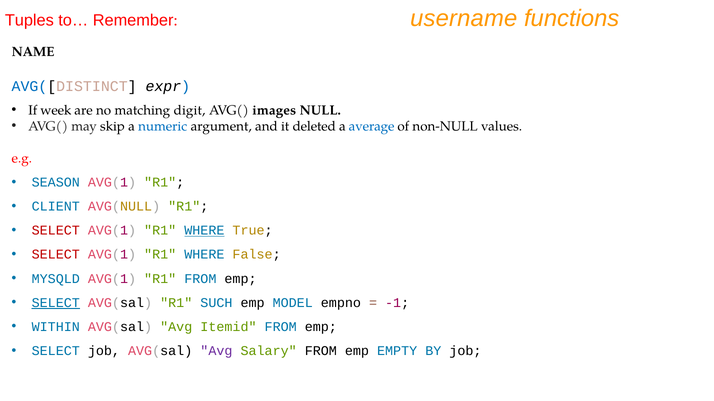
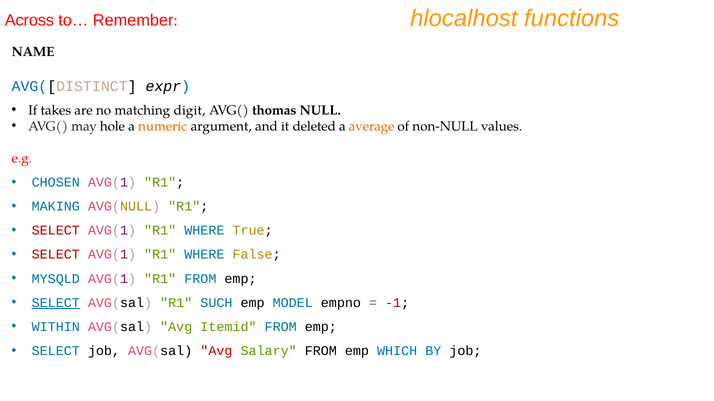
Tuples: Tuples -> Across (29, 20)
username: username -> hlocalhost (464, 19)
week: week -> takes (56, 110)
images: images -> thomas (274, 110)
skip: skip -> hole (112, 126)
numeric colour: blue -> orange (163, 126)
average colour: blue -> orange (372, 126)
SEASON: SEASON -> CHOSEN (56, 183)
CLIENT: CLIENT -> MAKING (56, 207)
WHERE underline: present -> none (204, 231)
Avg colour: purple -> red (216, 351)
EMPTY: EMPTY -> WHICH (397, 351)
